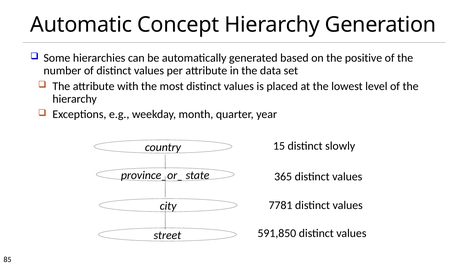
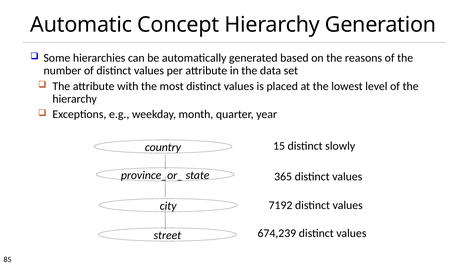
positive: positive -> reasons (363, 58)
7781: 7781 -> 7192 (281, 206)
591,850: 591,850 -> 674,239 (277, 234)
